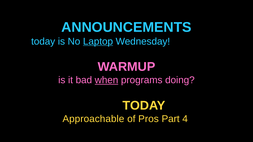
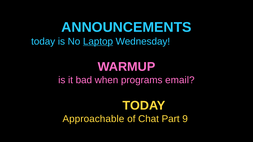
when underline: present -> none (107, 80)
doing: doing -> email (180, 80)
Pros: Pros -> Chat (149, 119)
4: 4 -> 9 (185, 119)
